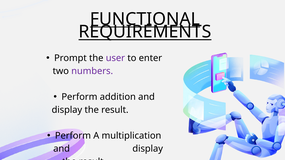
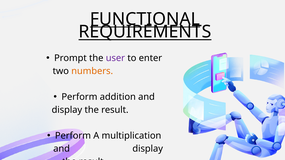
numbers colour: purple -> orange (92, 71)
